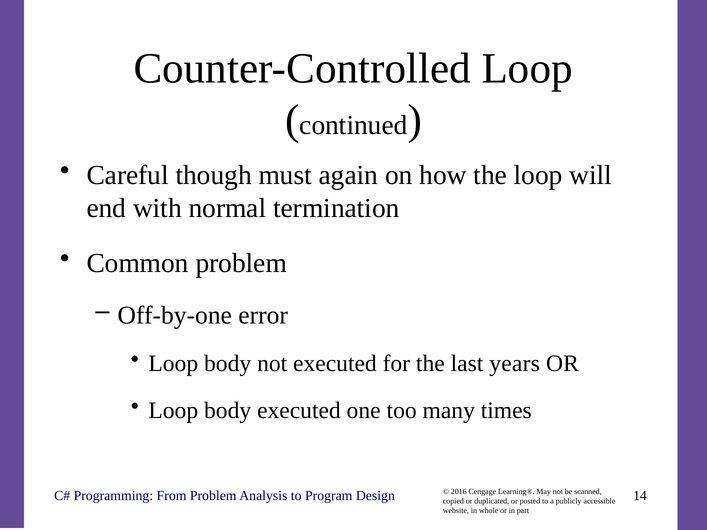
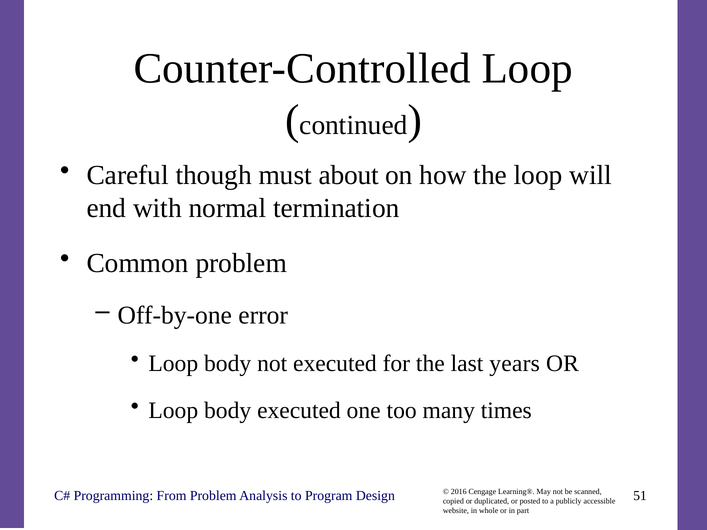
again: again -> about (349, 175)
14: 14 -> 51 (640, 496)
